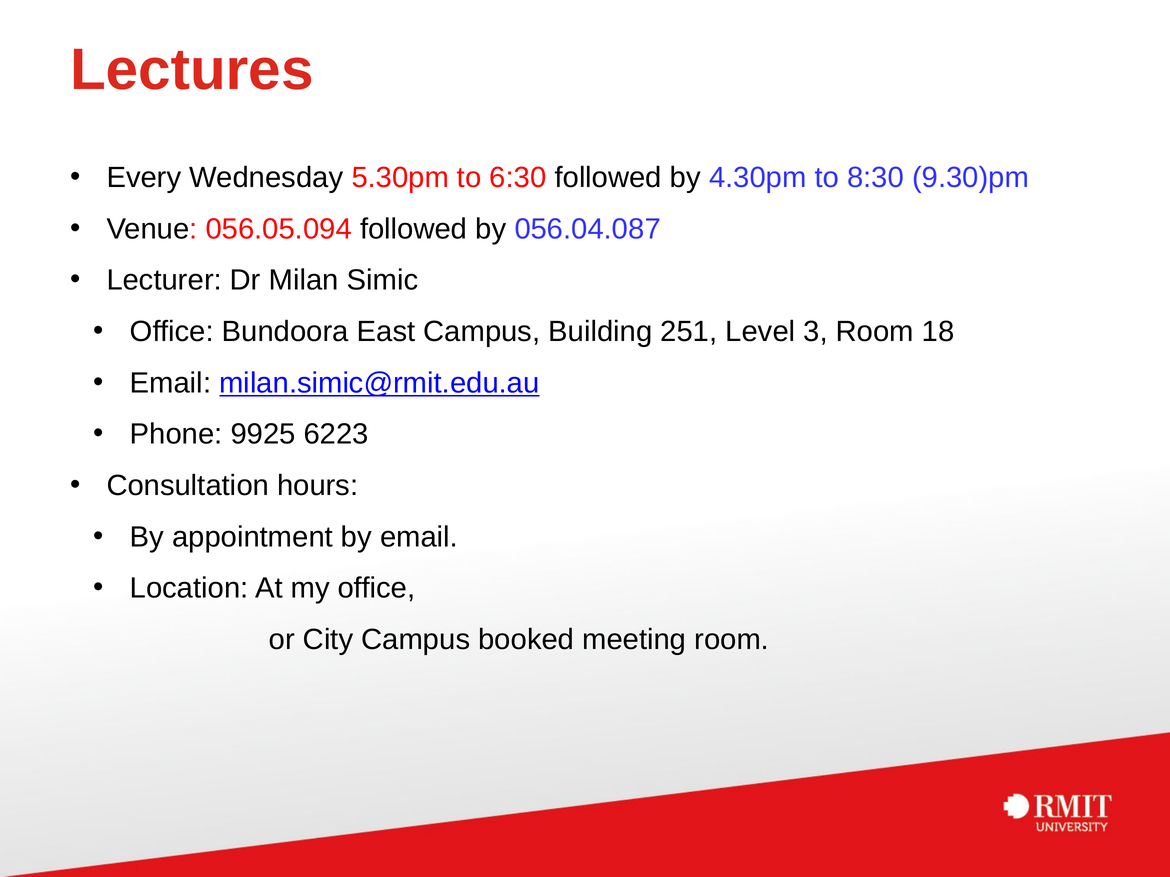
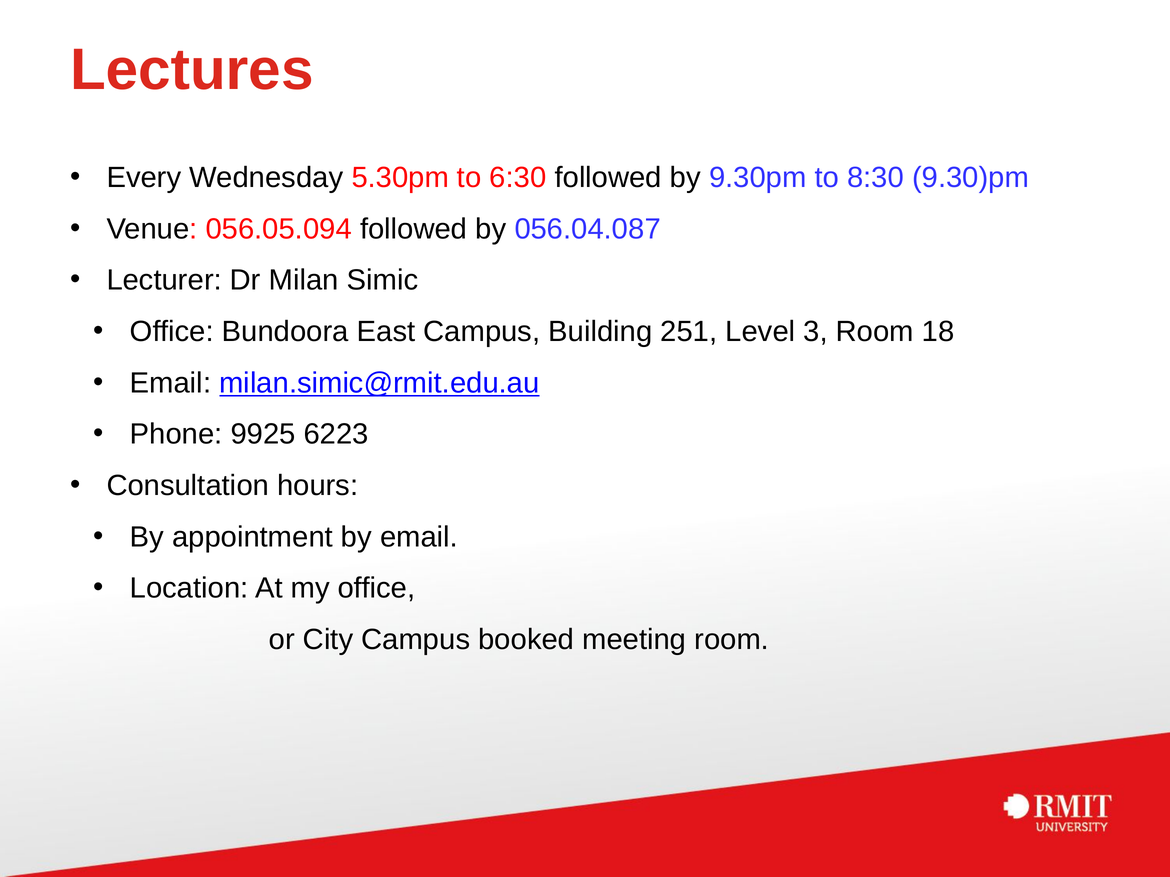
4.30pm: 4.30pm -> 9.30pm (758, 178)
